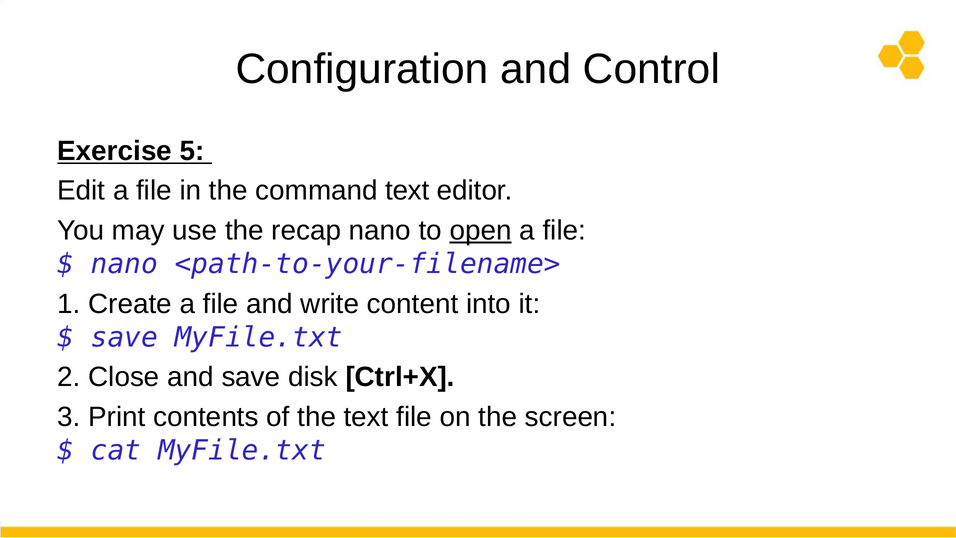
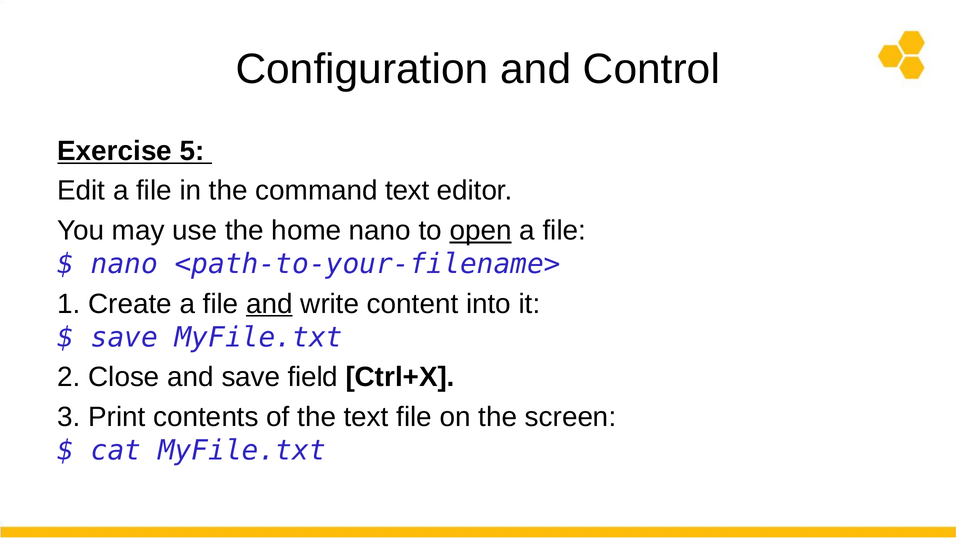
recap: recap -> home (306, 230)
and underline: none -> present (269, 304)
disk: disk -> field (313, 377)
